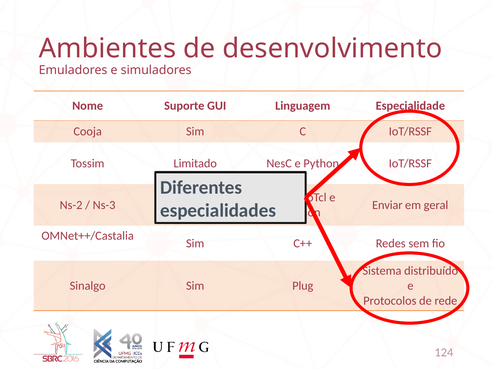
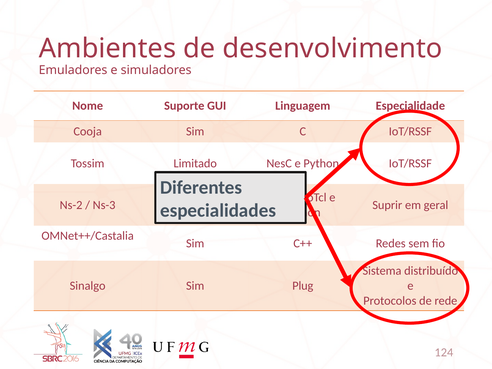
Enviar: Enviar -> Suprir (387, 205)
